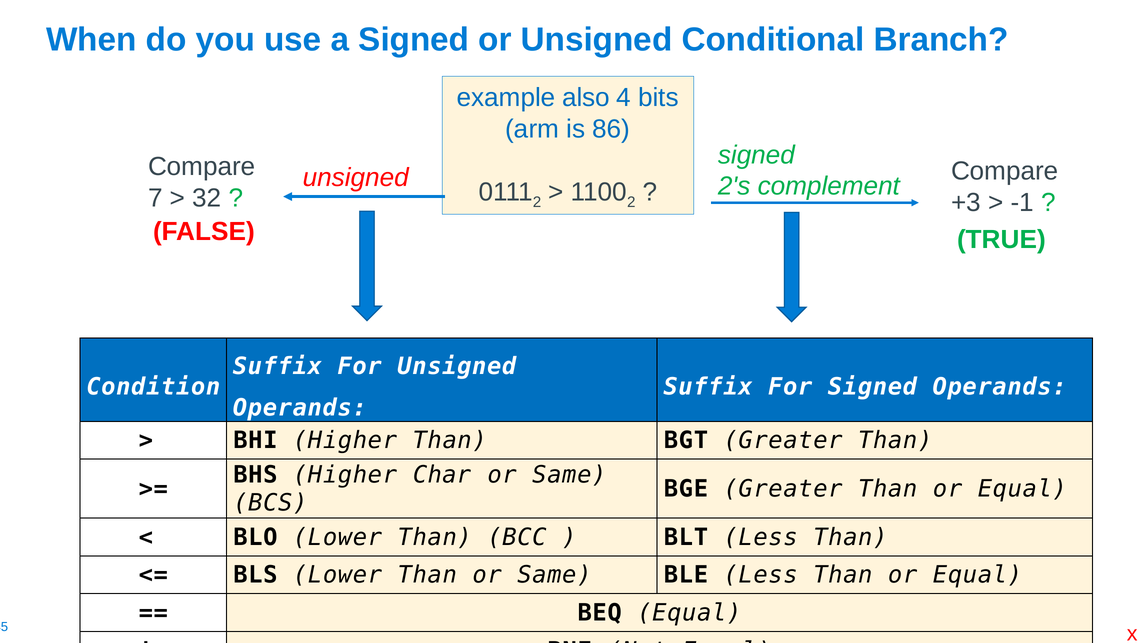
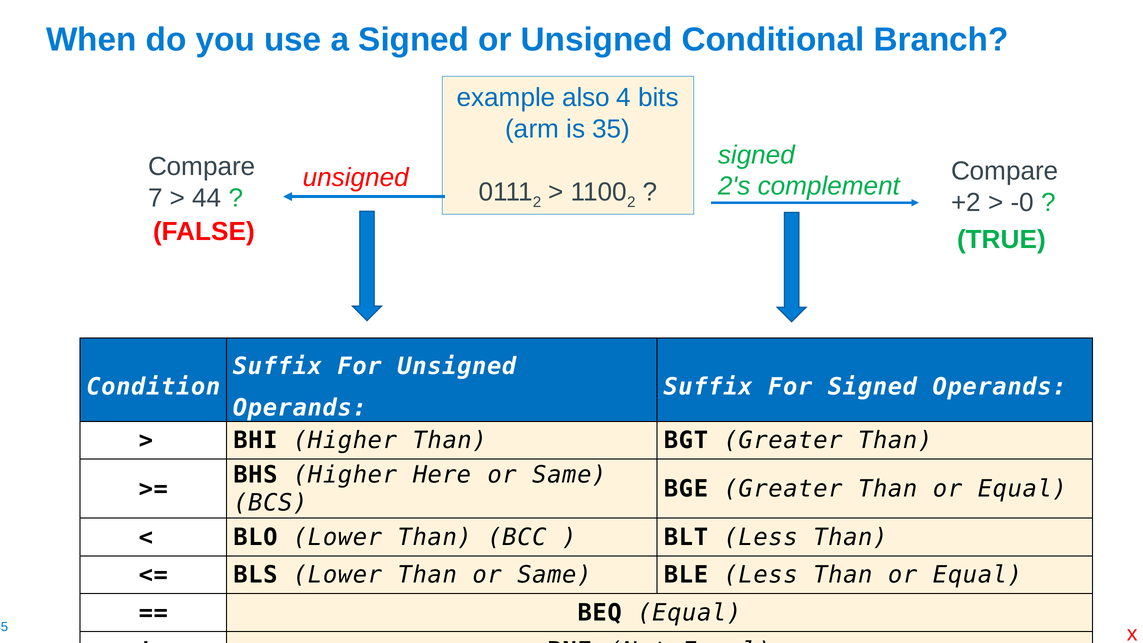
86: 86 -> 35 (611, 129)
32: 32 -> 44 (207, 198)
+3: +3 -> +2 (966, 203)
-1: -1 -> -0 (1022, 203)
Char: Char -> Here (442, 475)
